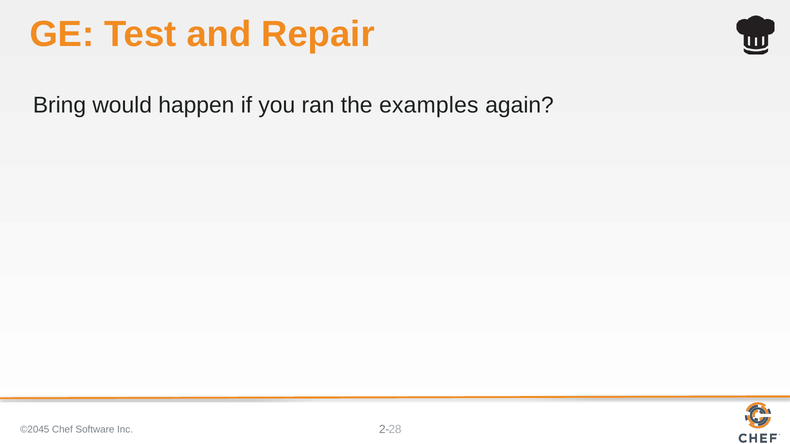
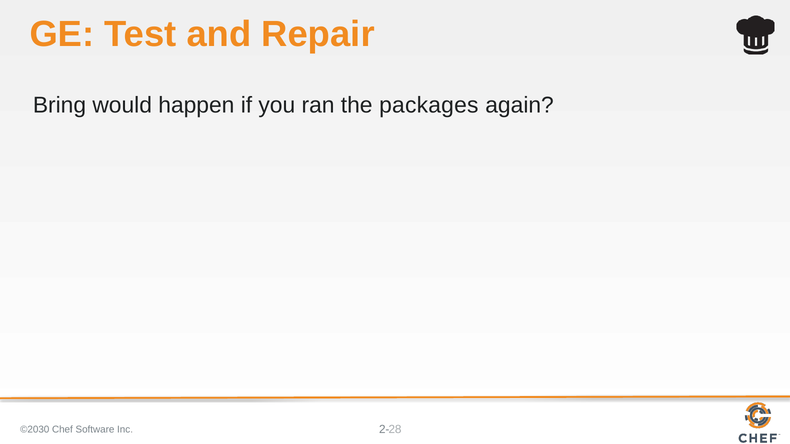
examples: examples -> packages (429, 106)
©2045: ©2045 -> ©2030 (35, 430)
